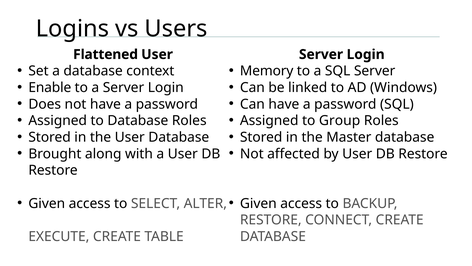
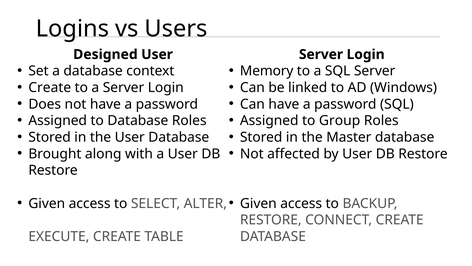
Flattened: Flattened -> Designed (105, 54)
Enable: Enable -> Create (50, 87)
